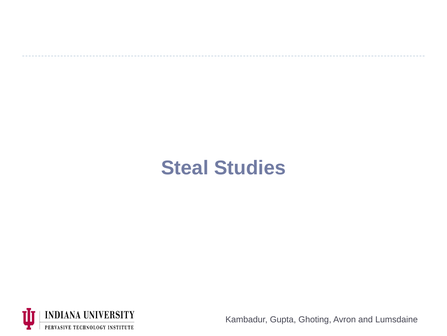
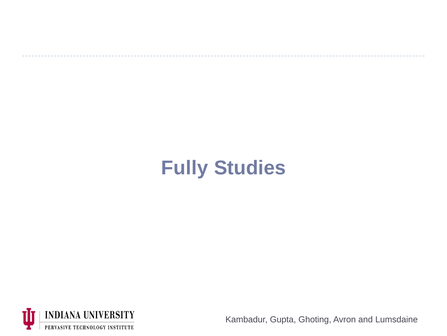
Steal: Steal -> Fully (185, 167)
